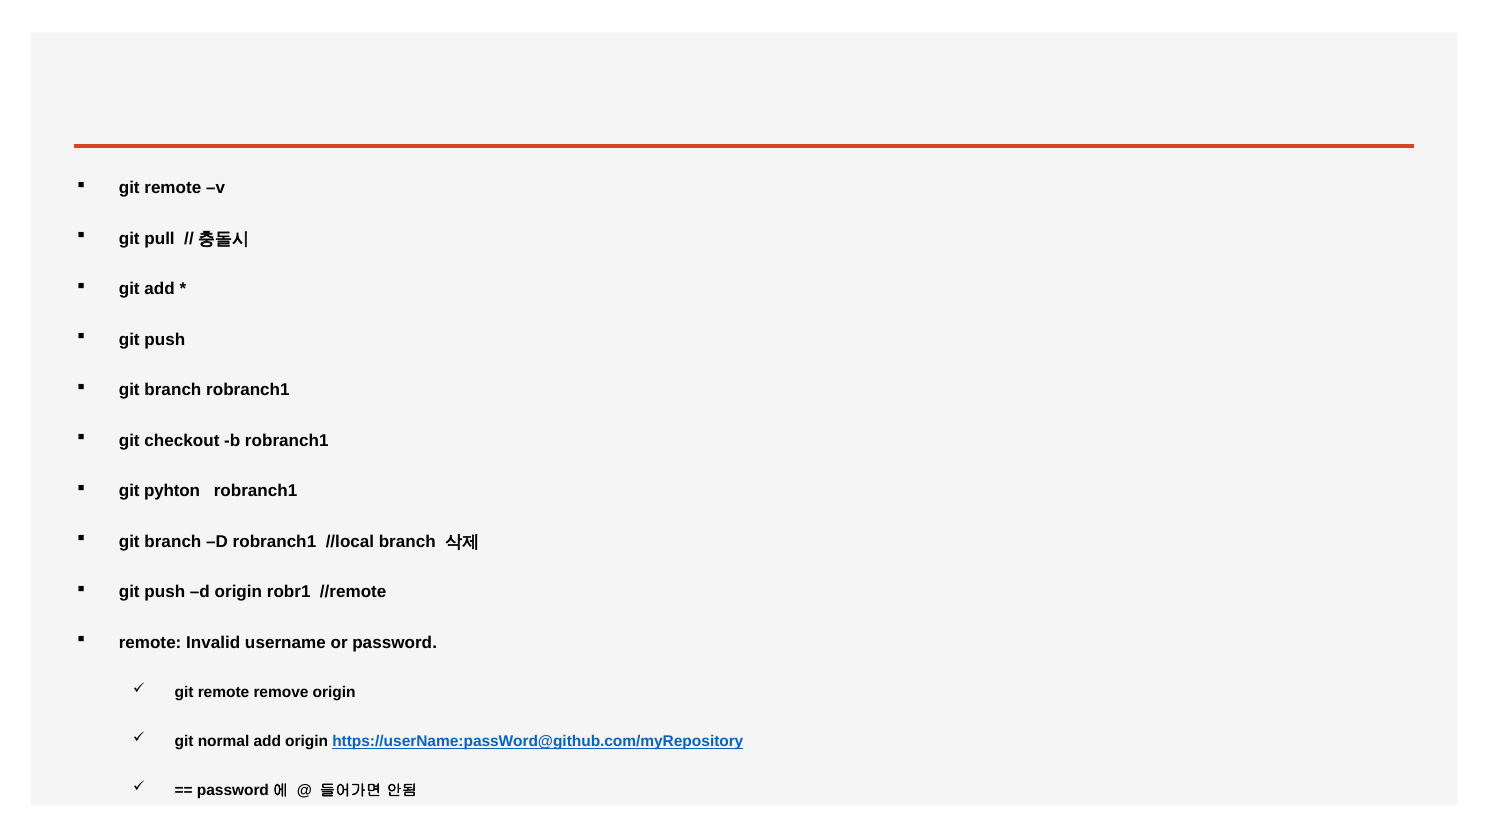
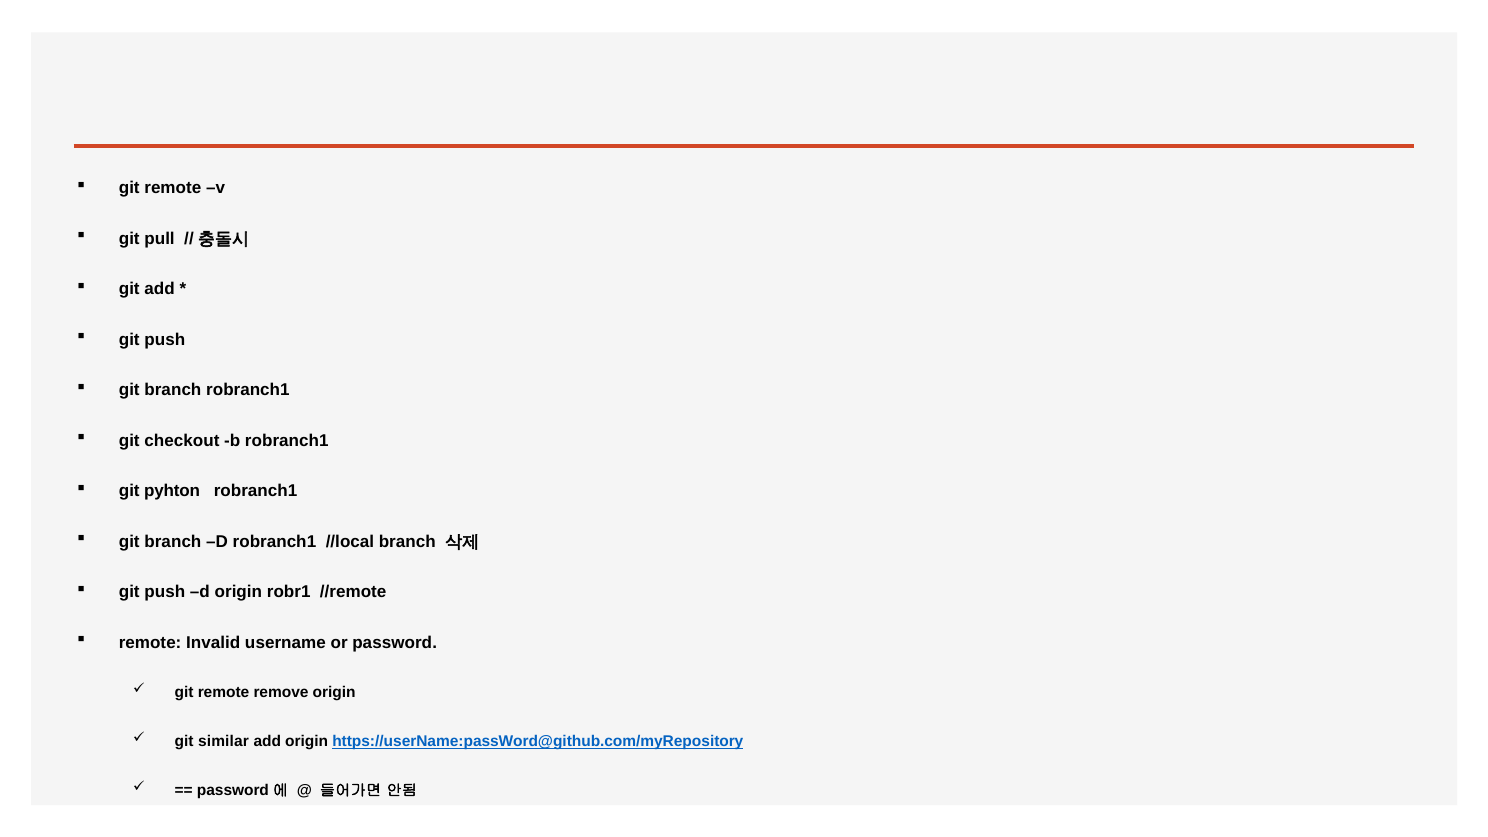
normal: normal -> similar (223, 741)
